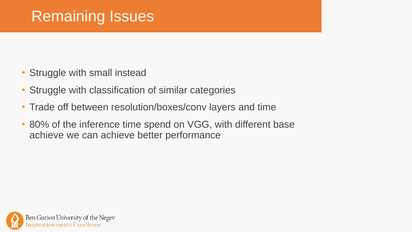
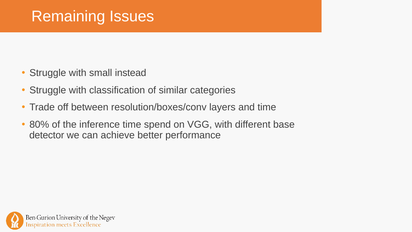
achieve: achieve -> detector (47, 135)
